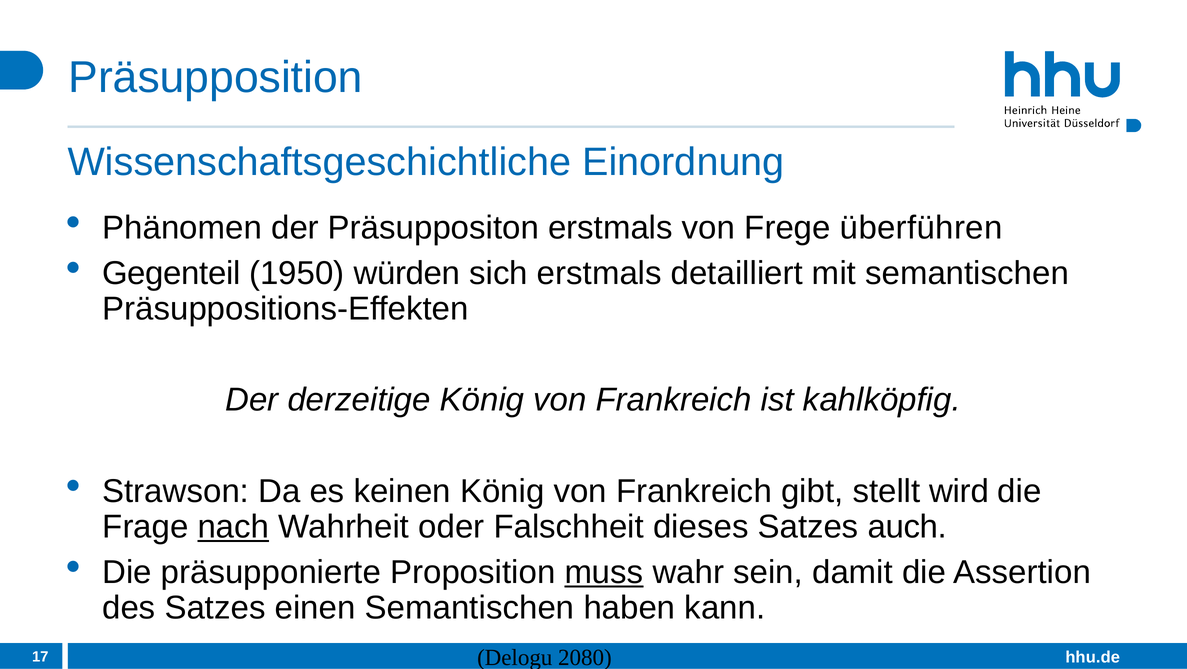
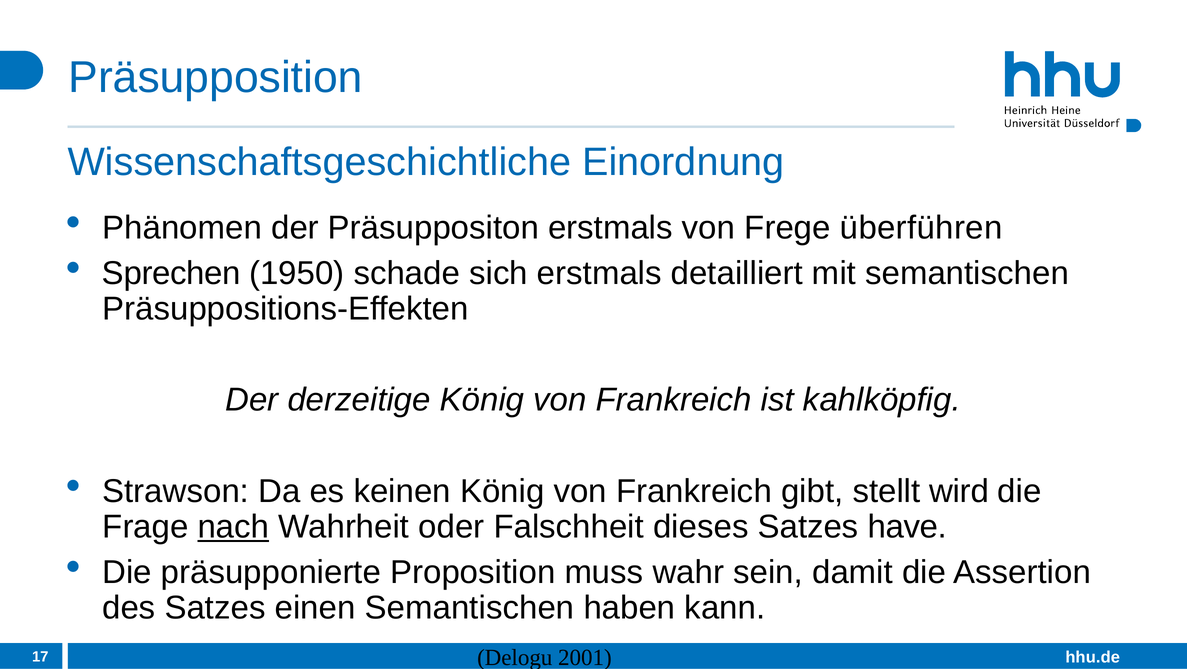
Gegenteil: Gegenteil -> Sprechen (171, 273)
würden: würden -> schade (407, 273)
auch: auch -> have (907, 526)
muss underline: present -> none (604, 572)
2080: 2080 -> 2001 (585, 657)
